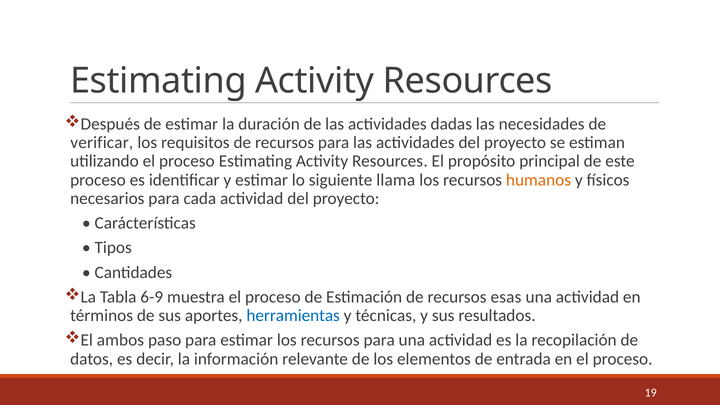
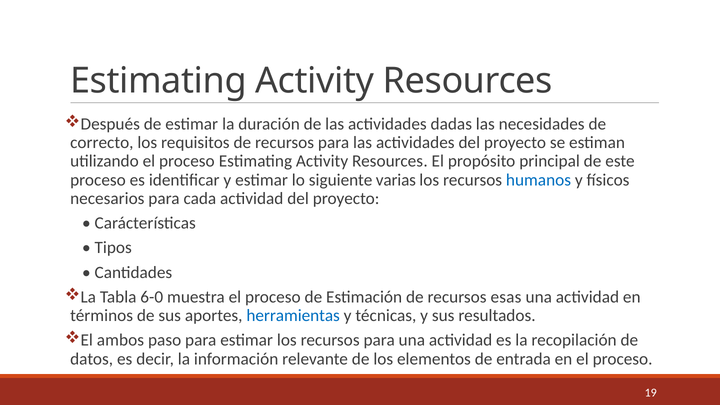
verificar: verificar -> correcto (102, 143)
llama: llama -> varias (396, 180)
humanos colour: orange -> blue (538, 180)
6-9: 6-9 -> 6-0 (152, 297)
